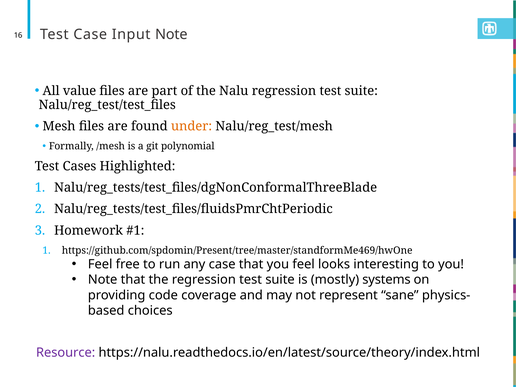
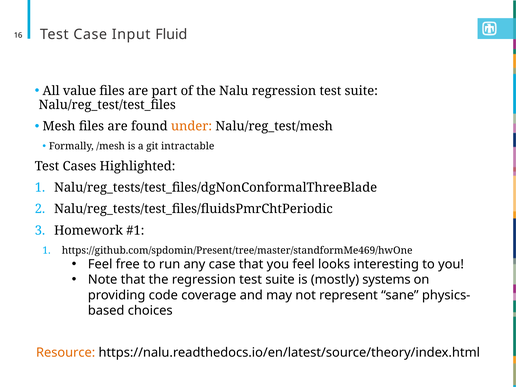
Input Note: Note -> Fluid (171, 35)
polynomial: polynomial -> intractable (188, 146)
Resource colour: purple -> orange (66, 353)
